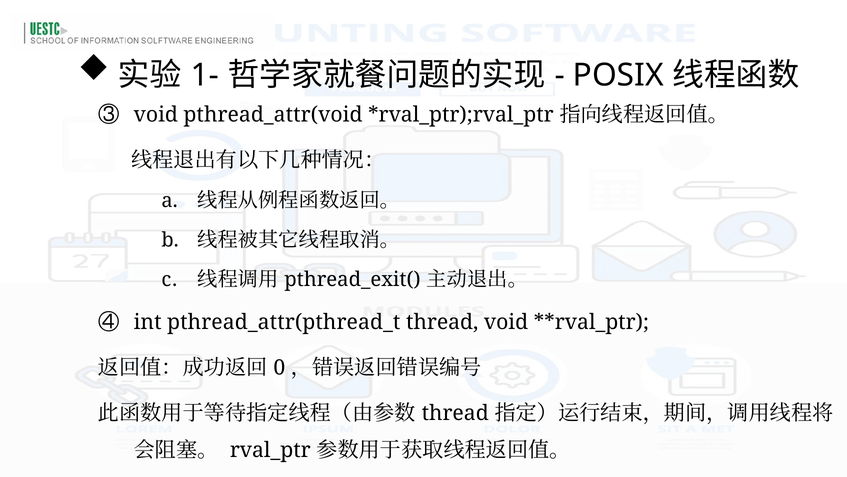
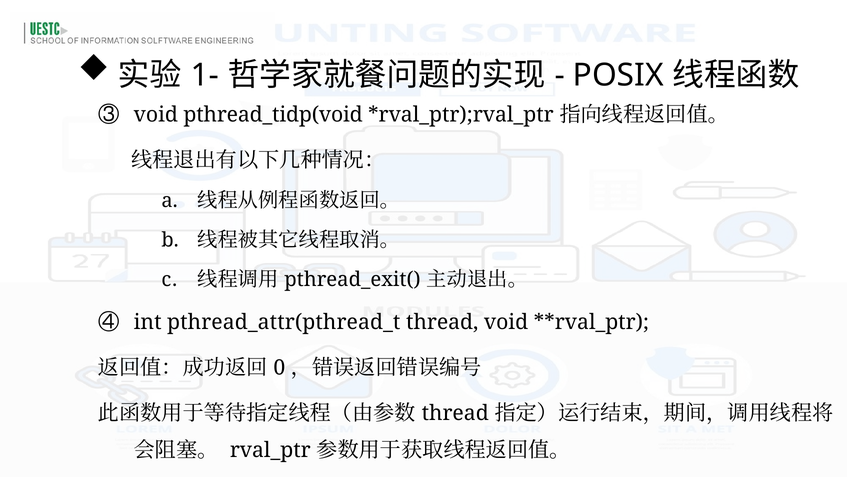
pthread_attr(void: pthread_attr(void -> pthread_tidp(void (273, 115)
